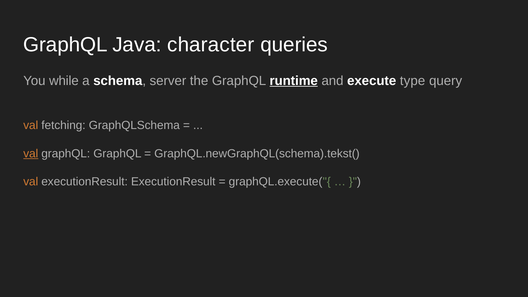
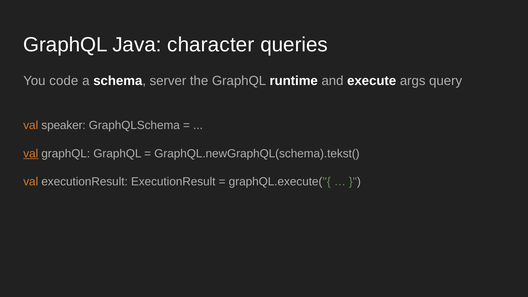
while: while -> code (64, 81)
runtime underline: present -> none (294, 81)
type: type -> args (413, 81)
fetching: fetching -> speaker (64, 125)
